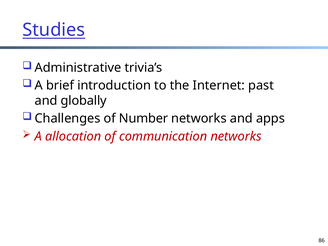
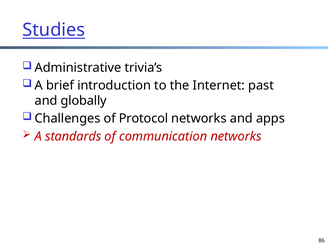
Number: Number -> Protocol (144, 119)
allocation: allocation -> standards (73, 136)
